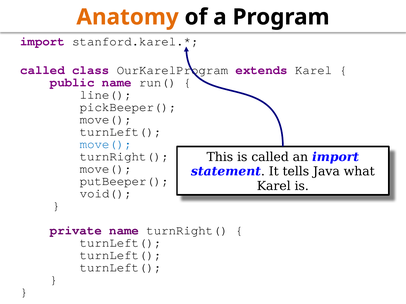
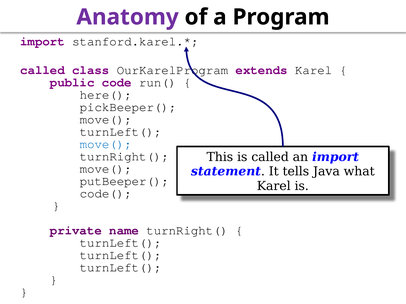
Anatomy colour: orange -> purple (128, 17)
public name: name -> code (117, 83)
line(: line( -> here( (106, 95)
void(: void( -> code( (106, 194)
